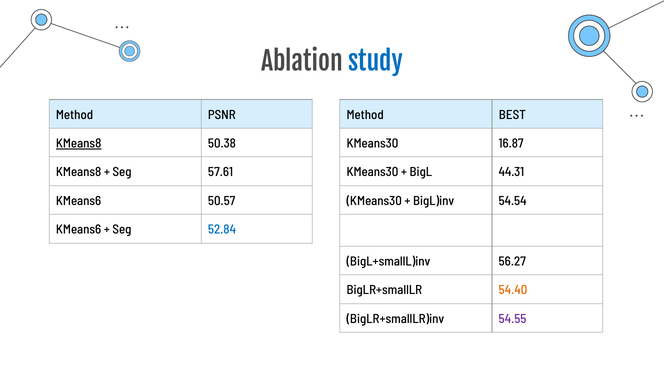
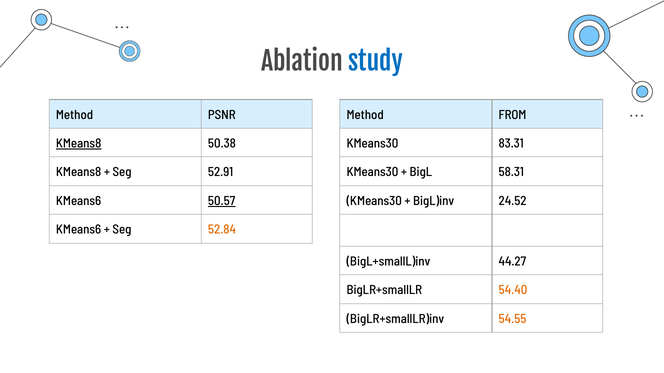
BEST: BEST -> FROM (512, 115)
16.87: 16.87 -> 83.31 (511, 144)
57.61: 57.61 -> 52.91 (221, 172)
44.31: 44.31 -> 58.31 (511, 172)
50.57 underline: none -> present (222, 201)
54.54: 54.54 -> 24.52 (513, 201)
52.84 colour: blue -> orange (222, 230)
56.27: 56.27 -> 44.27 (512, 262)
54.55 colour: purple -> orange (512, 319)
